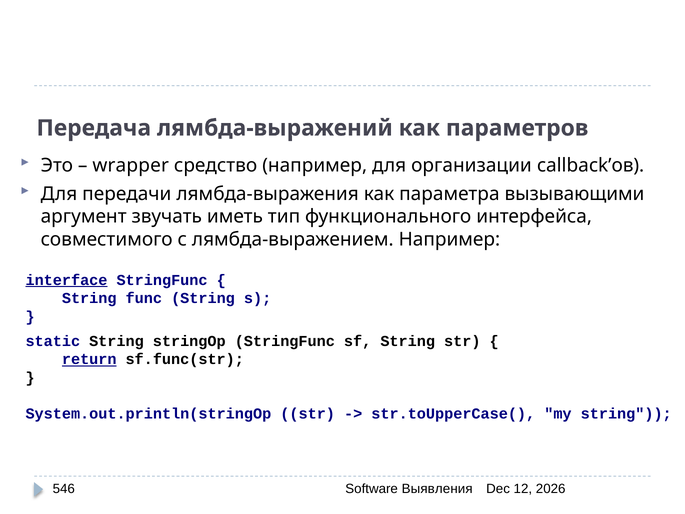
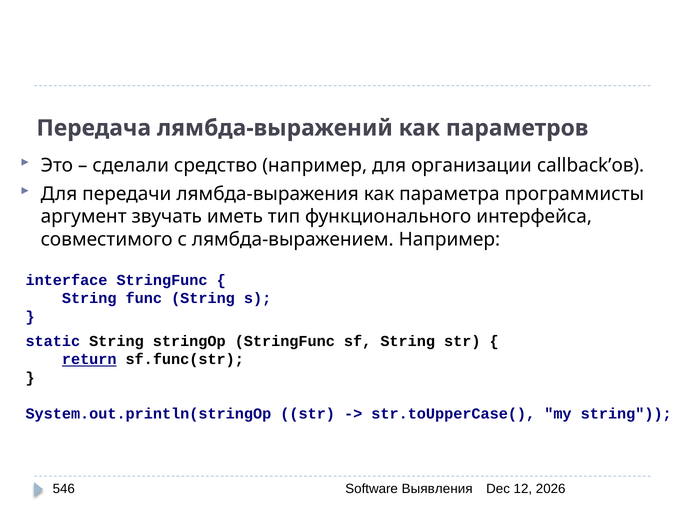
wrapper: wrapper -> сделали (131, 165)
вызывающими: вызывающими -> программисты (574, 194)
interface underline: present -> none (66, 280)
